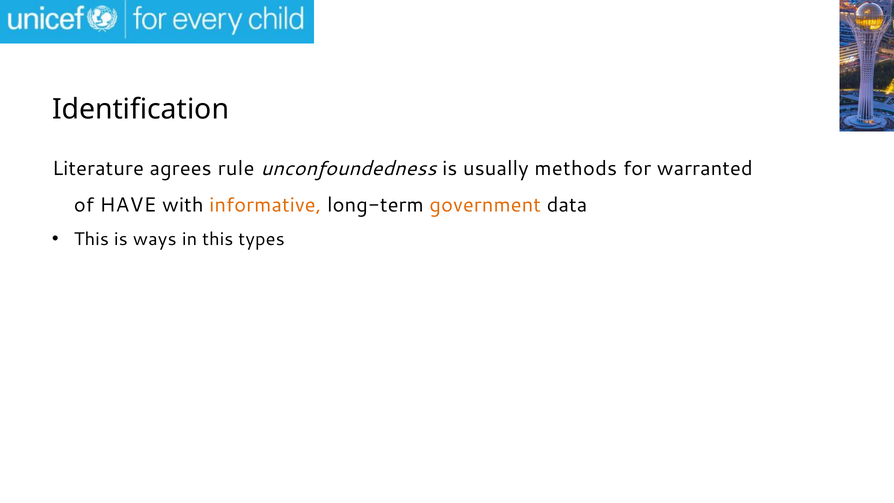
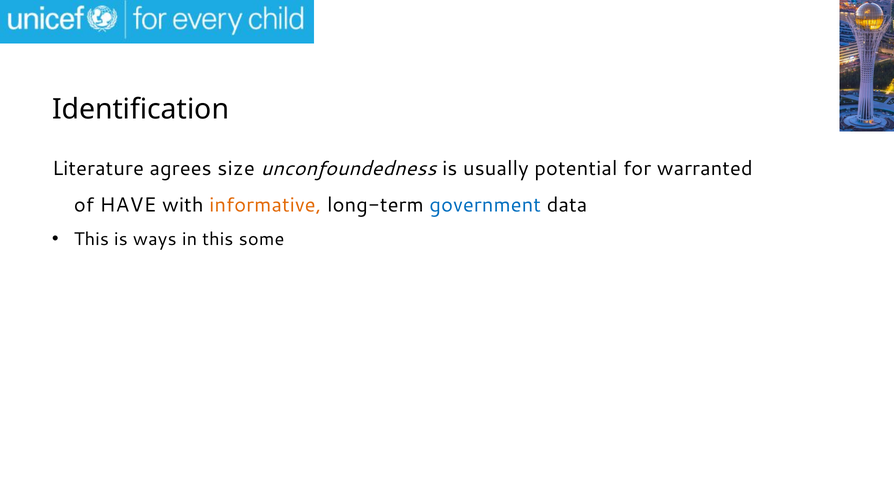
rule: rule -> size (236, 168)
methods: methods -> potential (576, 168)
government colour: orange -> blue (485, 205)
types: types -> some (262, 239)
